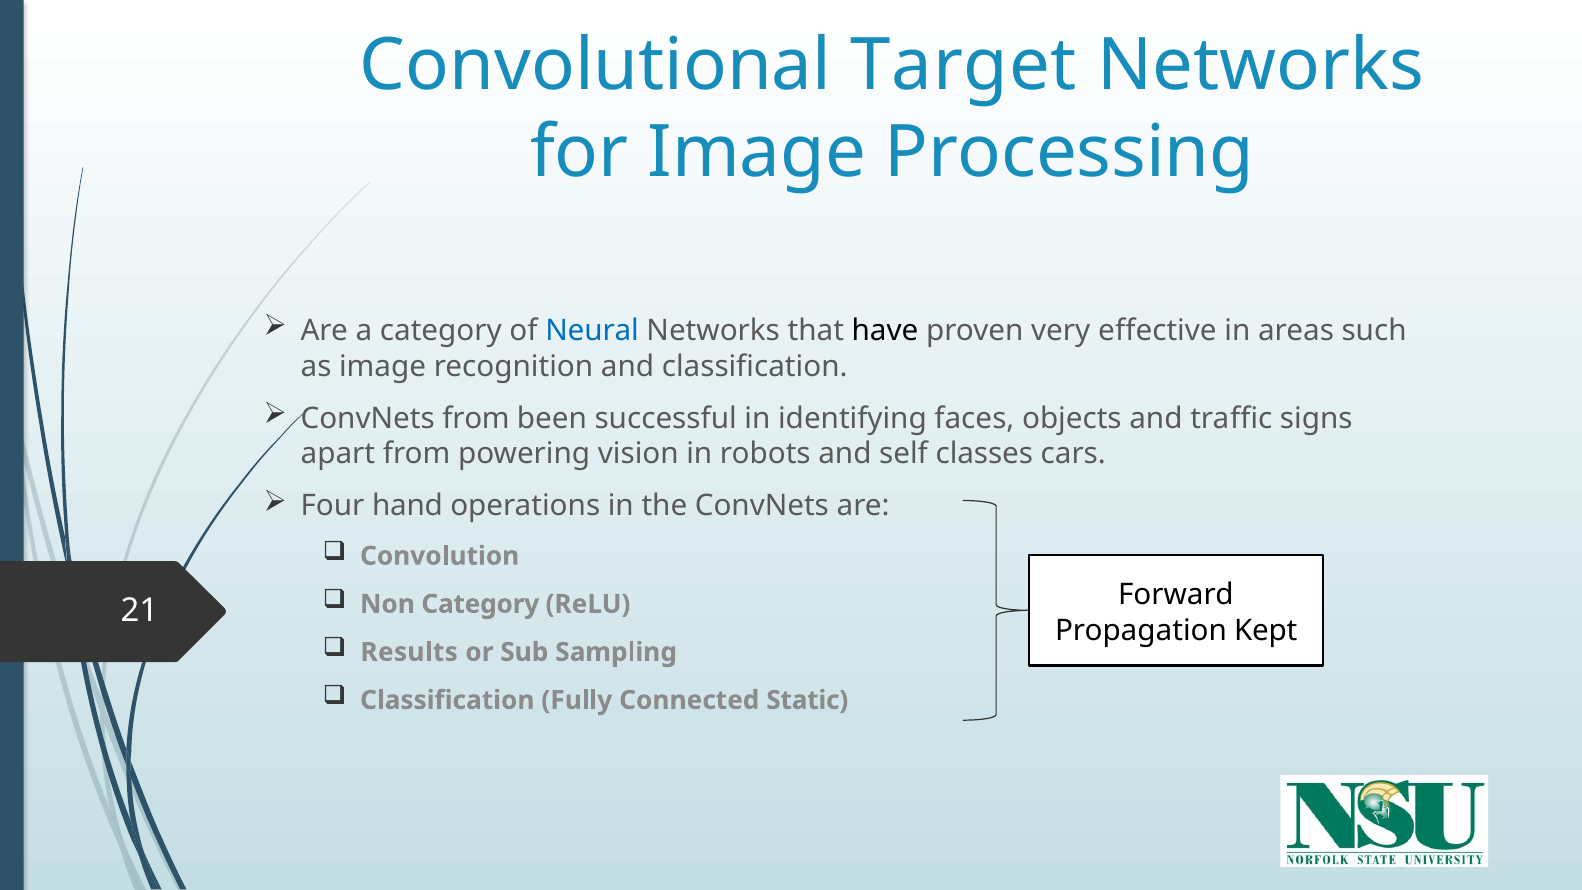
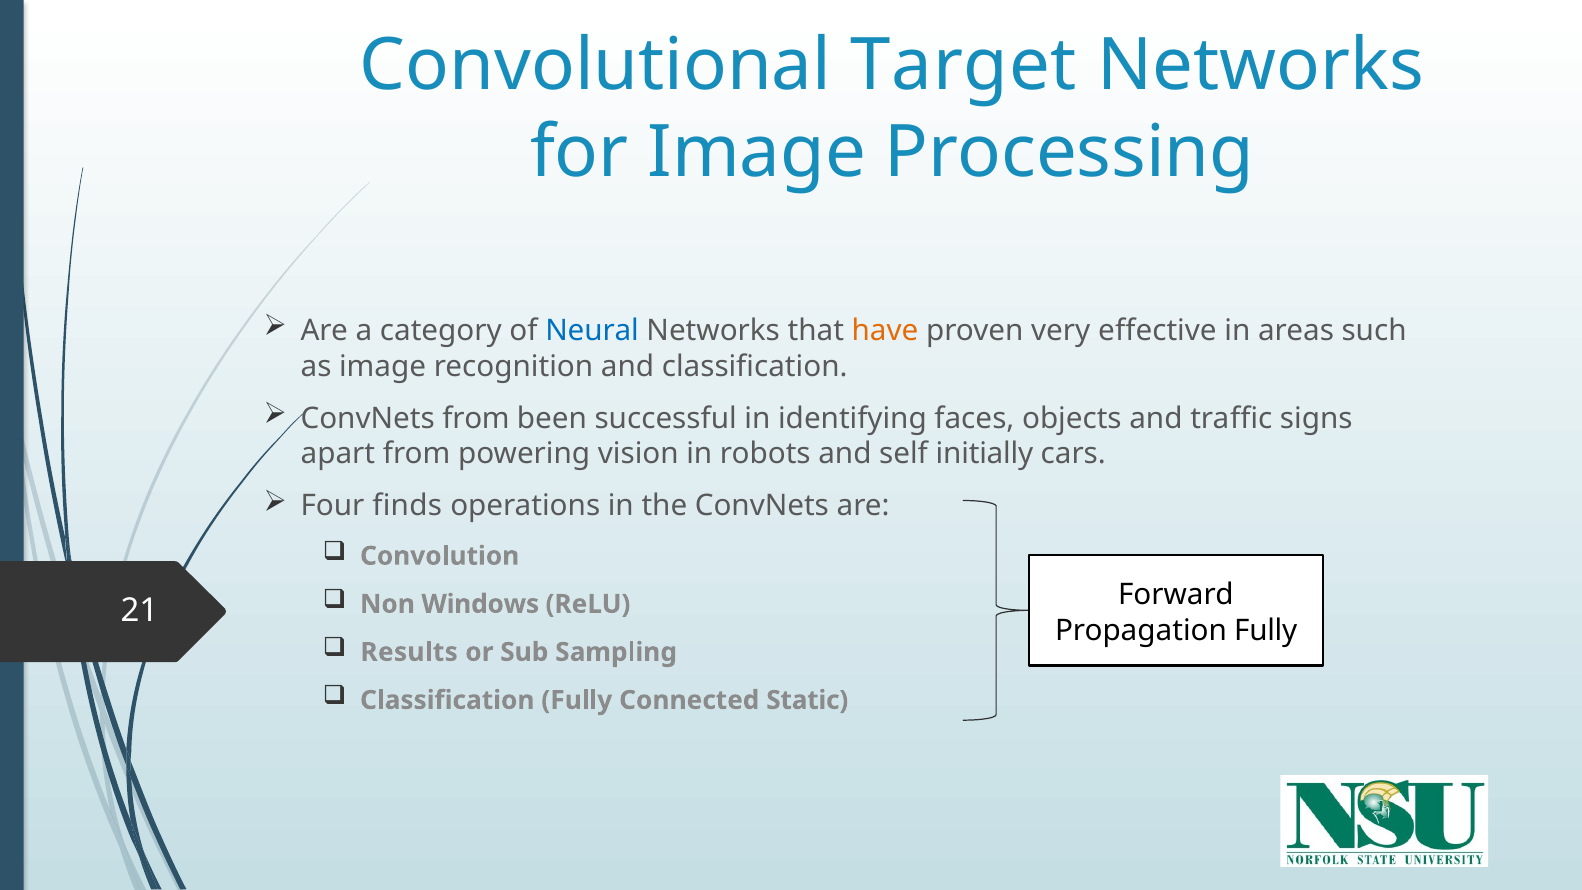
have colour: black -> orange (885, 331)
classes: classes -> initially (984, 454)
hand: hand -> finds (407, 506)
Non Category: Category -> Windows (480, 604)
Propagation Kept: Kept -> Fully (1266, 630)
